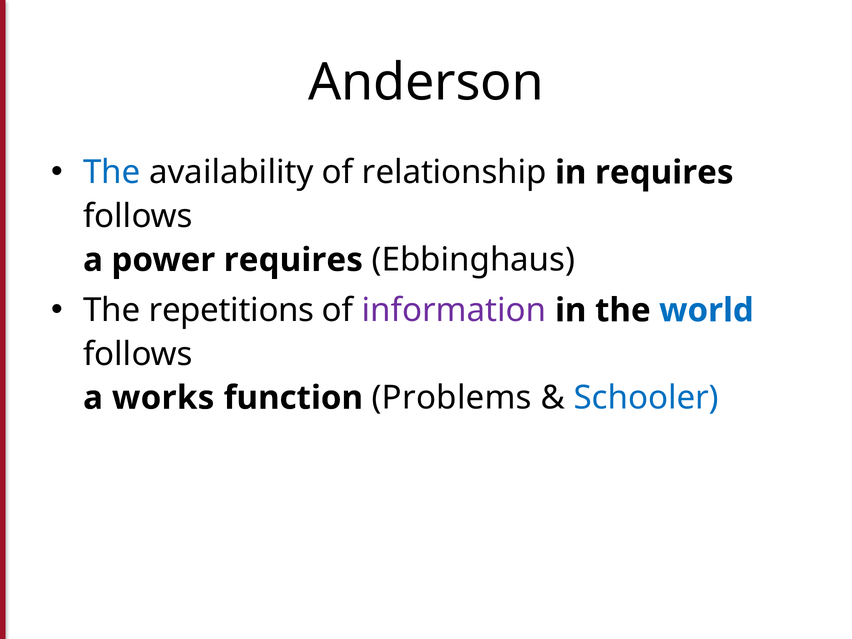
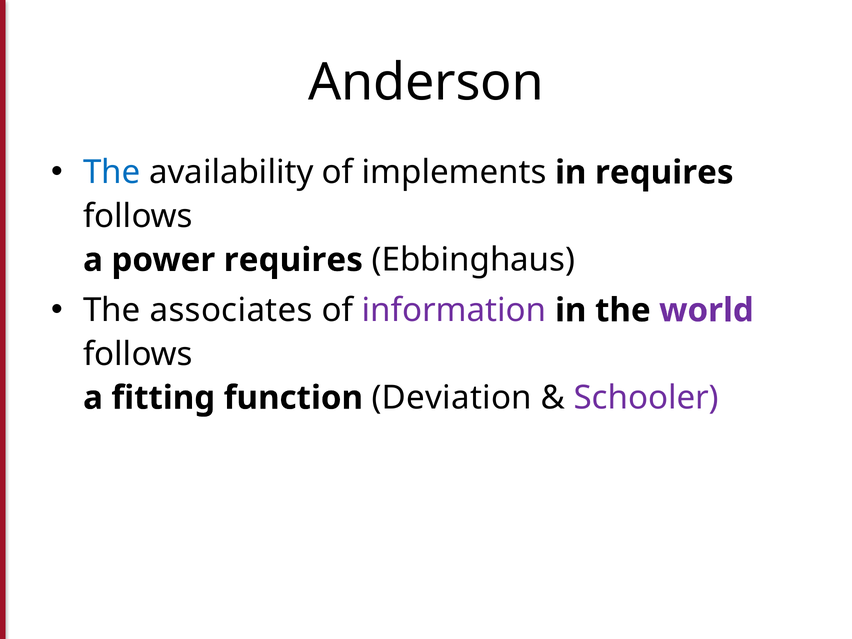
relationship: relationship -> implements (454, 173)
repetitions: repetitions -> associates (231, 310)
world colour: blue -> purple (706, 310)
works: works -> fitting (163, 398)
Problems: Problems -> Deviation (452, 398)
Schooler colour: blue -> purple (646, 398)
